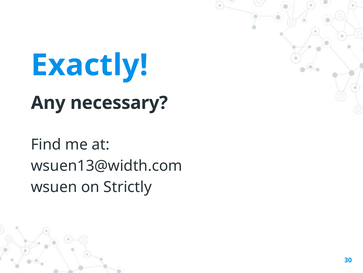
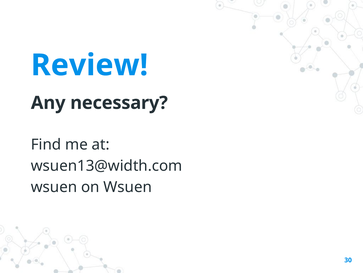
Exactly: Exactly -> Review (89, 65)
on Strictly: Strictly -> Wsuen (128, 187)
